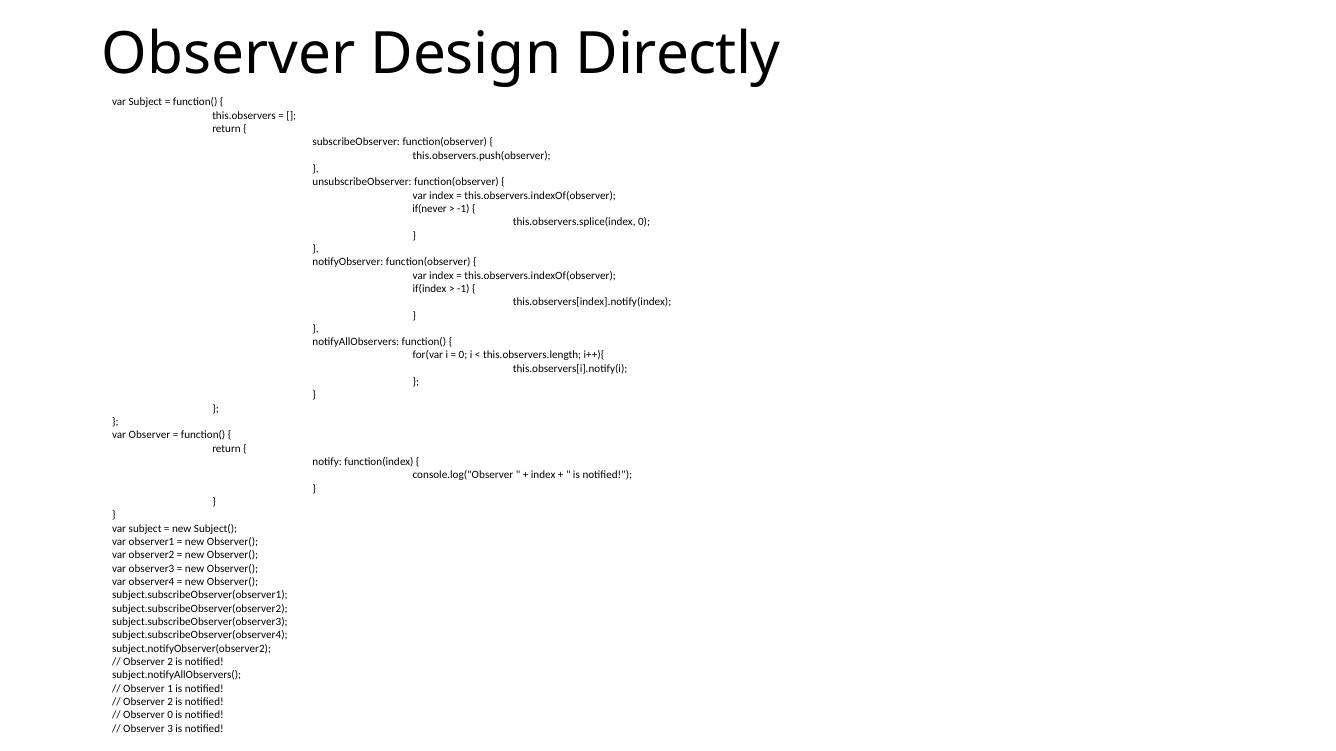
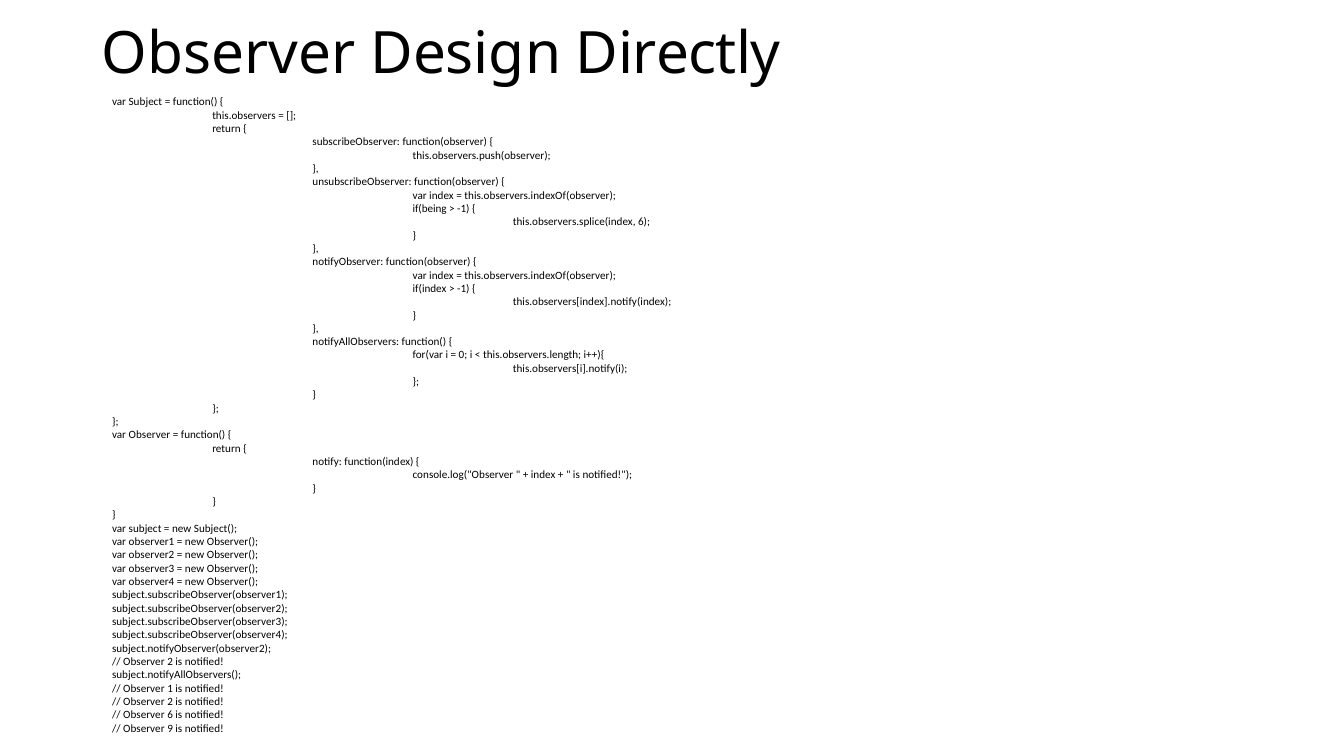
if(never: if(never -> if(being (430, 209)
this.observers.splice(index 0: 0 -> 6 (644, 222)
Observer 0: 0 -> 6 (170, 716)
3: 3 -> 9 (170, 729)
